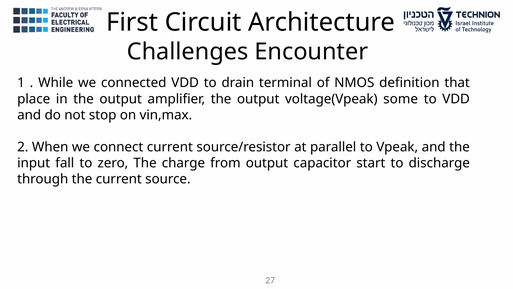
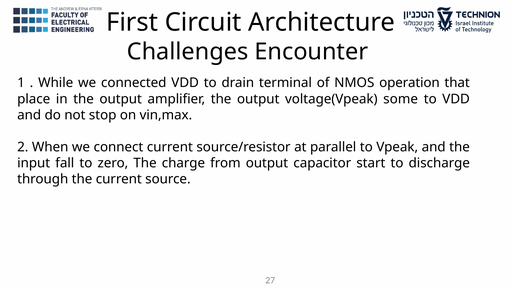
definition: definition -> operation (409, 83)
